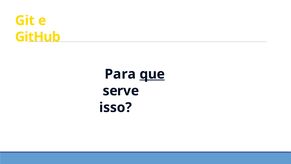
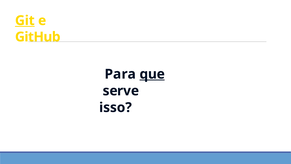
Git underline: none -> present (25, 21)
